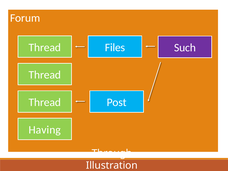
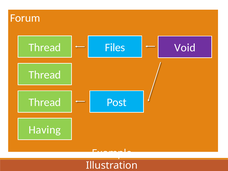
Such: Such -> Void (185, 48)
Through: Through -> Example (112, 153)
